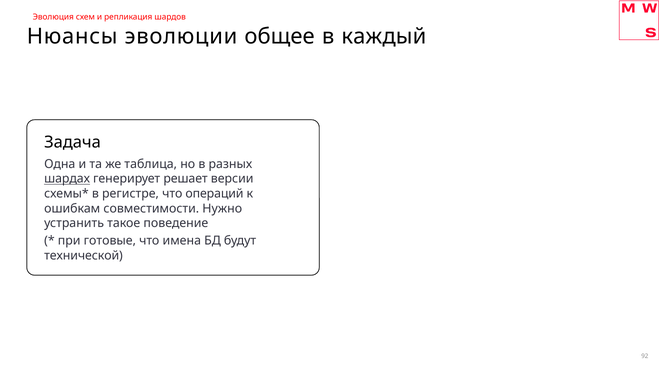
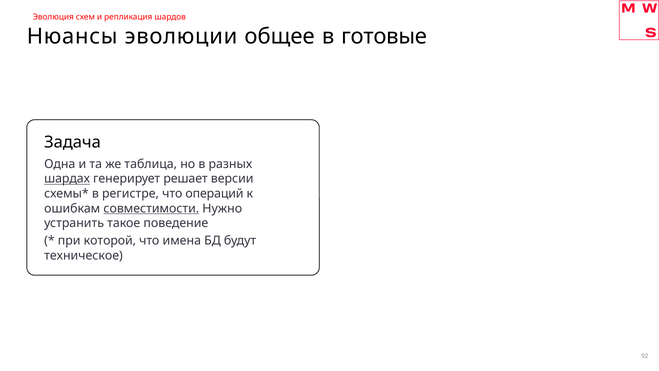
каждый: каждый -> готовые (384, 37)
совместимости underline: none -> present (151, 208)
готовые: готовые -> которой (110, 240)
технической: технической -> техническое (83, 255)
